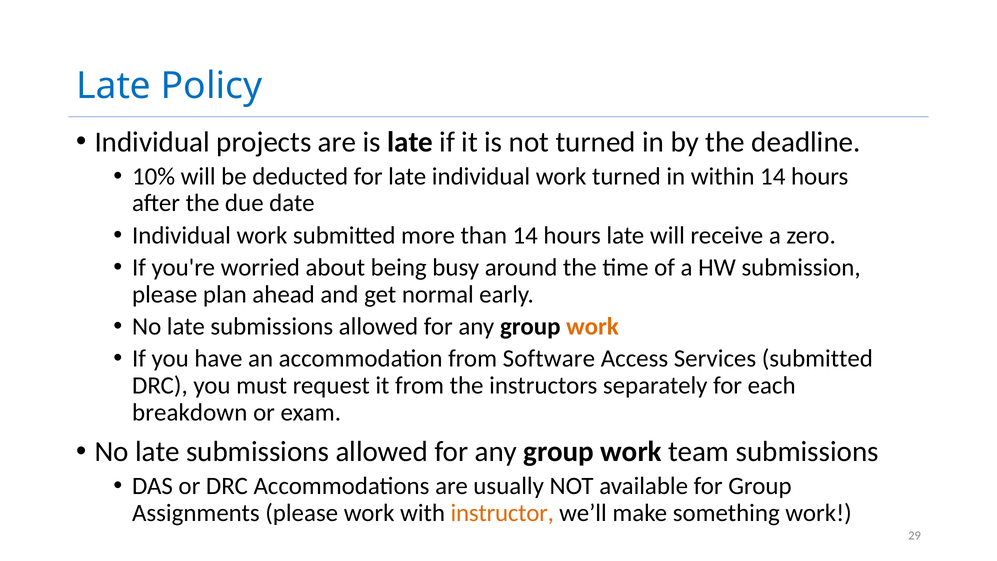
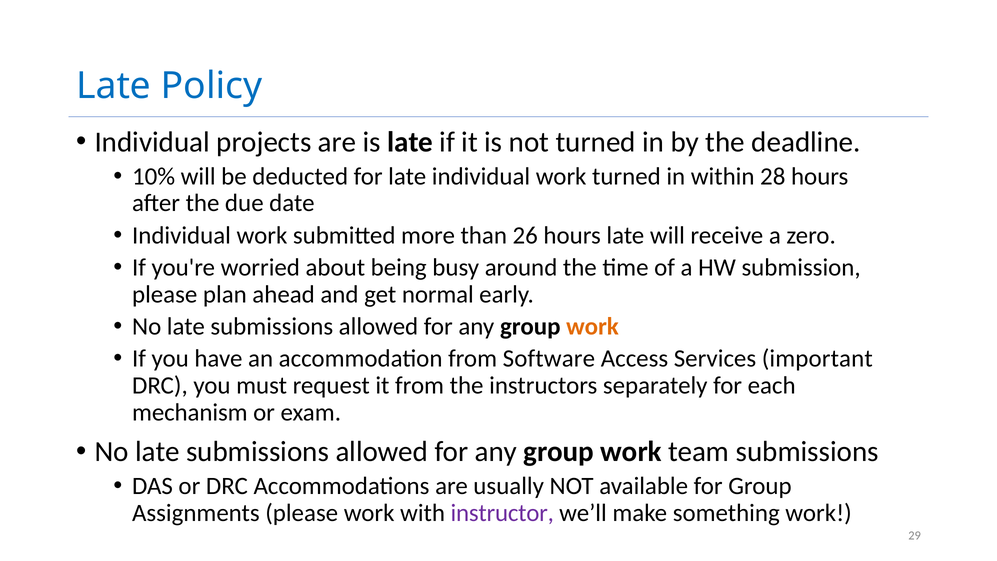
within 14: 14 -> 28 (773, 176)
than 14: 14 -> 26 (525, 235)
Services submitted: submitted -> important (817, 358)
breakdown: breakdown -> mechanism (190, 412)
instructor colour: orange -> purple (502, 513)
